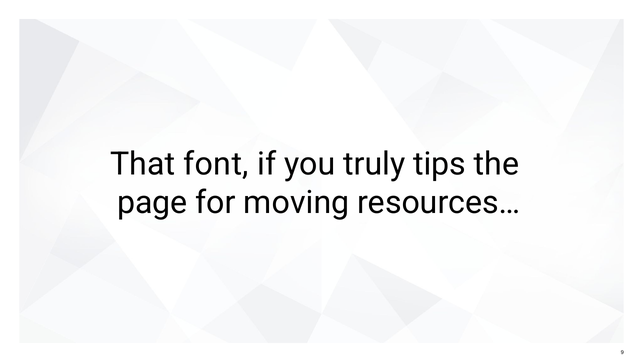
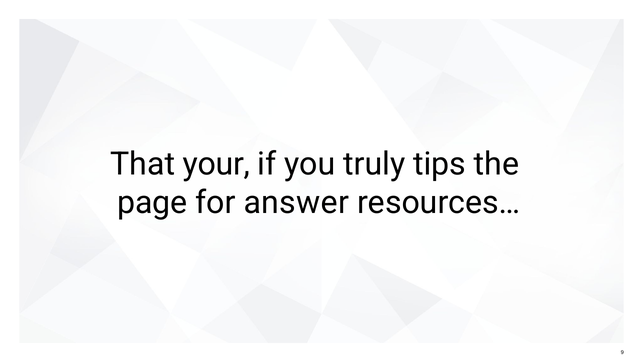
font: font -> your (216, 164)
moving: moving -> answer (296, 203)
